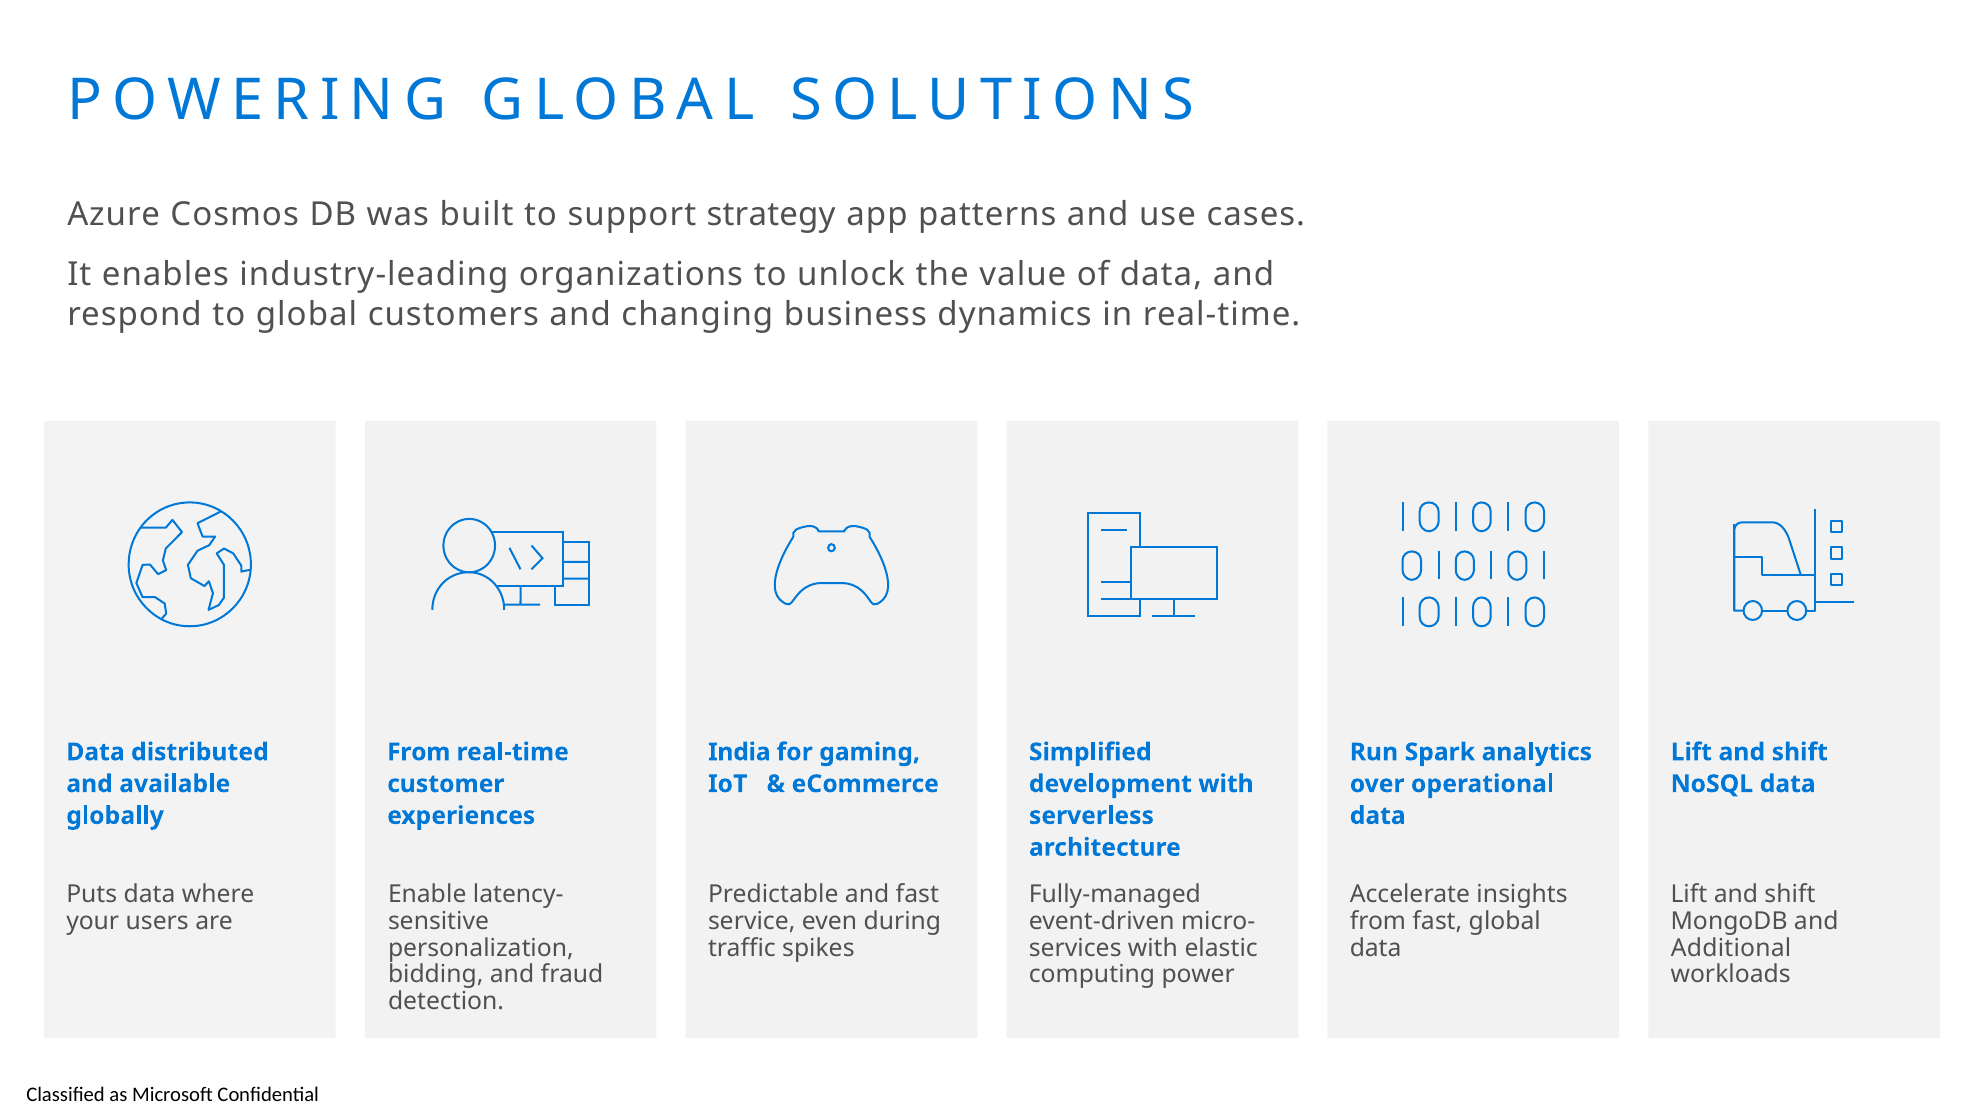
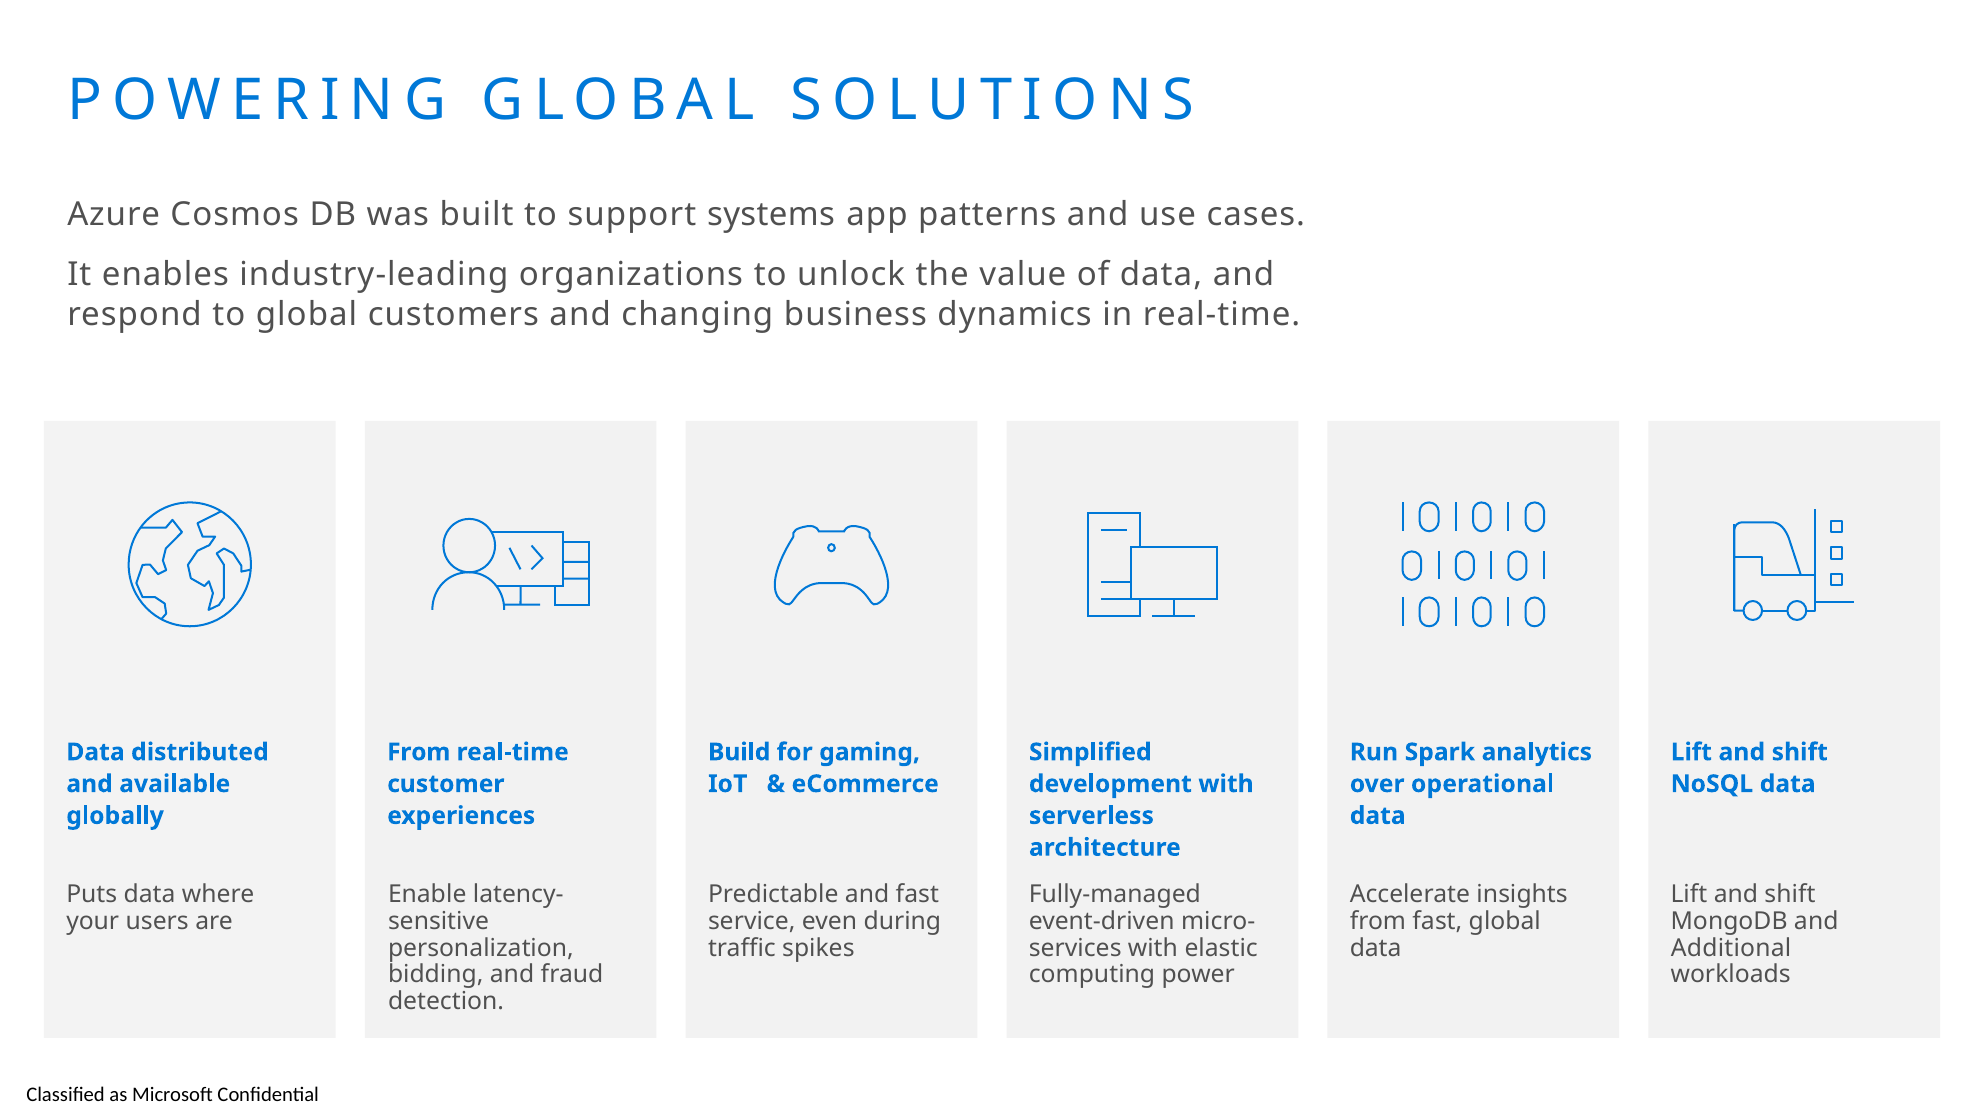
strategy: strategy -> systems (771, 214)
India: India -> Build (739, 752)
